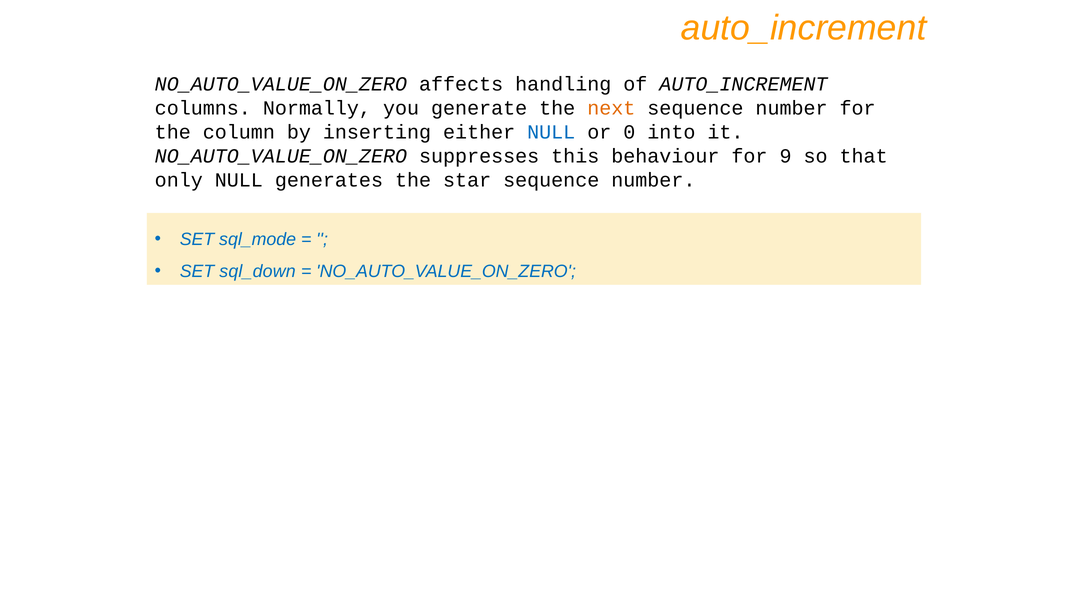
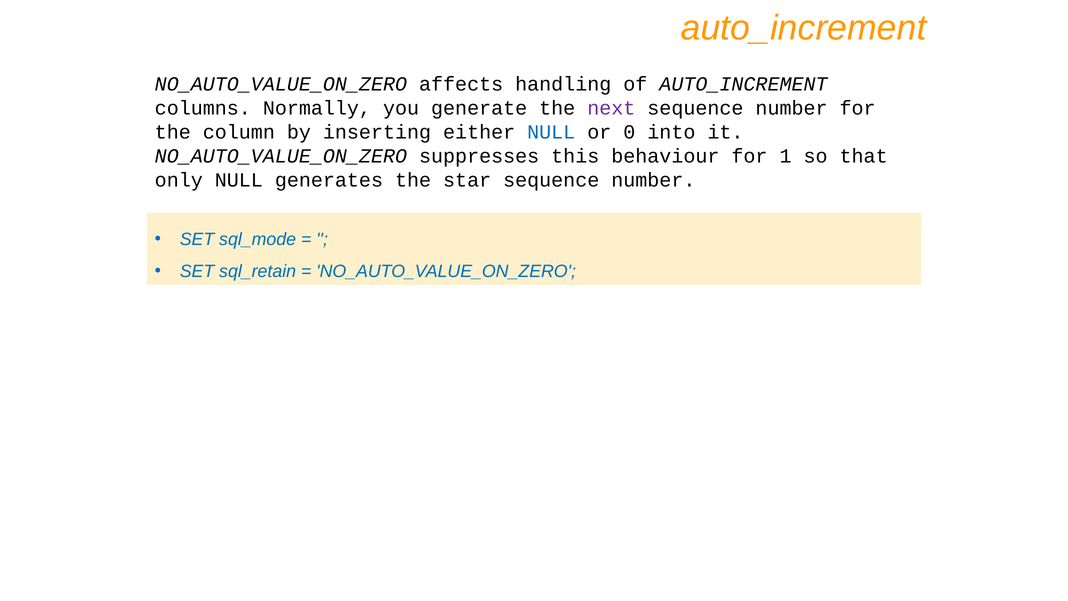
next colour: orange -> purple (611, 108)
9: 9 -> 1 (786, 156)
sql_down: sql_down -> sql_retain (258, 271)
